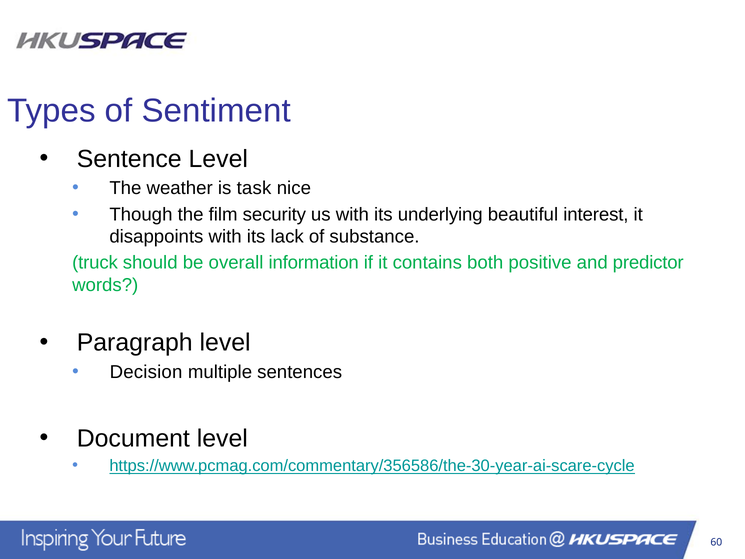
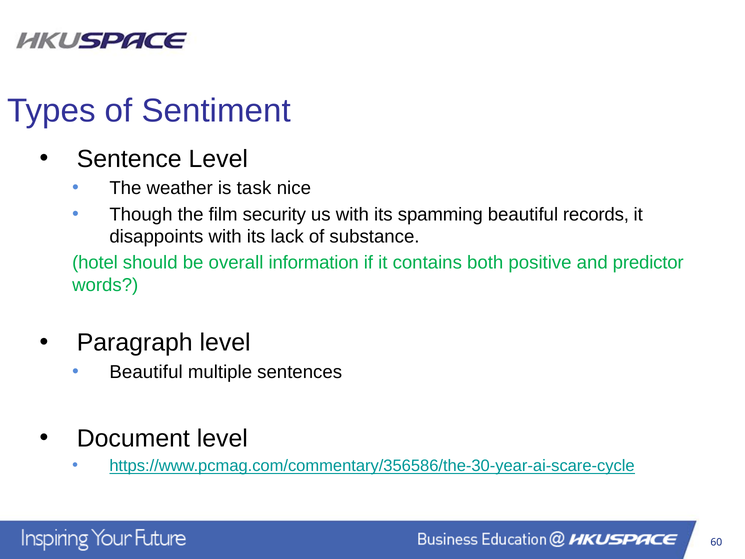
underlying: underlying -> spamming (440, 214)
interest: interest -> records (596, 214)
truck: truck -> hotel (95, 263)
Decision: Decision -> Beautiful (146, 372)
